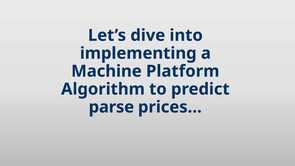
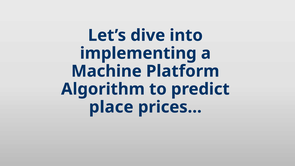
parse: parse -> place (111, 107)
